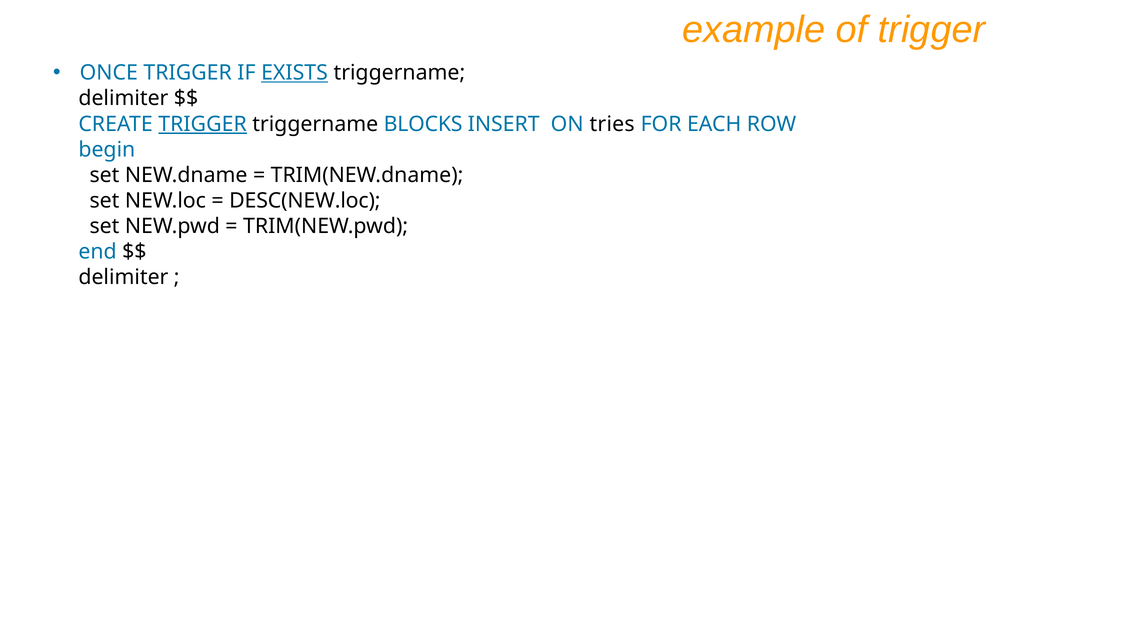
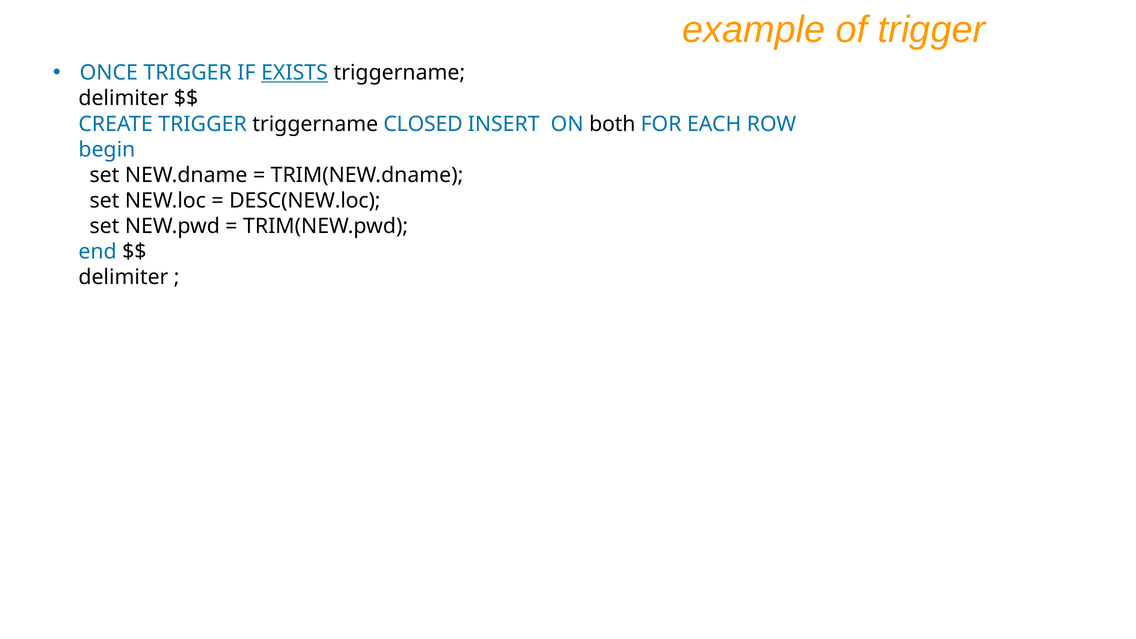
TRIGGER underline: present -> none (203, 124)
BLOCKS: BLOCKS -> CLOSED (423, 124)
tries: tries -> both (612, 124)
